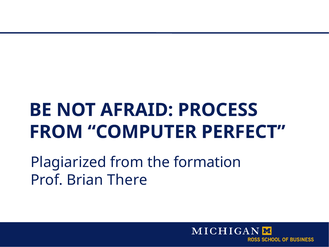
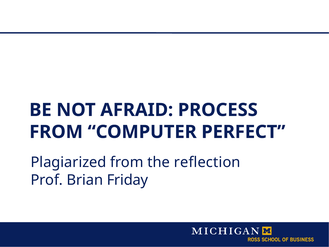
formation: formation -> reflection (207, 162)
There: There -> Friday (127, 180)
